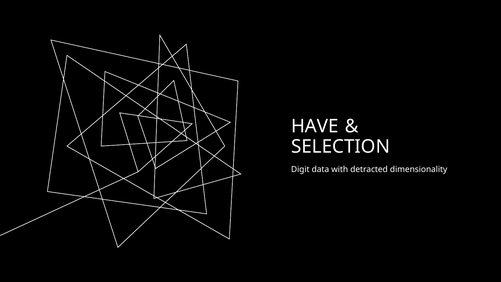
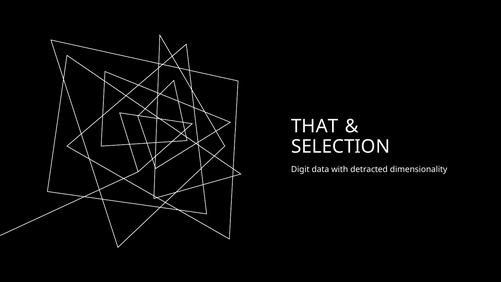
HAVE: HAVE -> THAT (315, 126)
